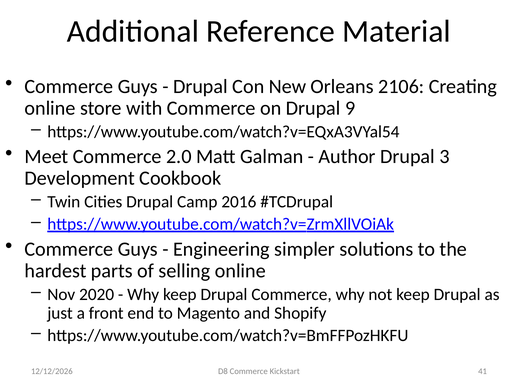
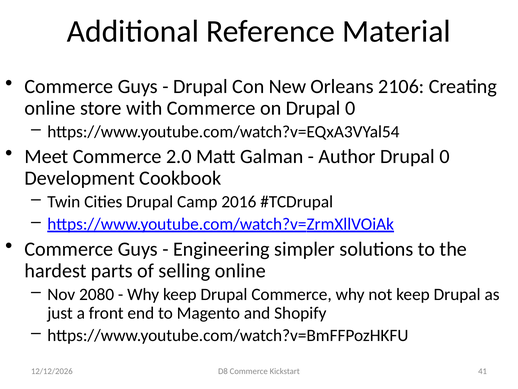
on Drupal 9: 9 -> 0 (350, 108)
Author Drupal 3: 3 -> 0 (445, 156)
2020: 2020 -> 2080 (97, 294)
